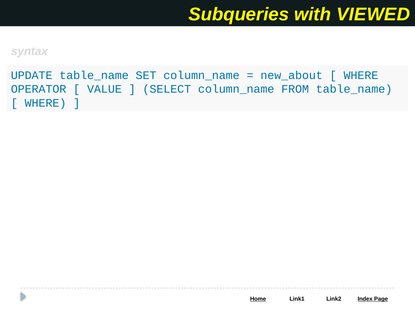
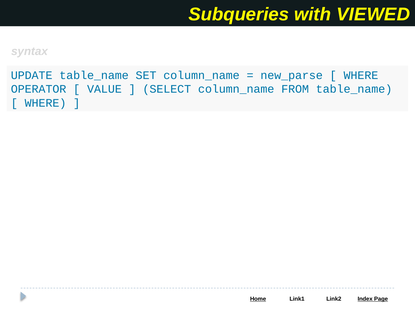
new_about: new_about -> new_parse (292, 75)
